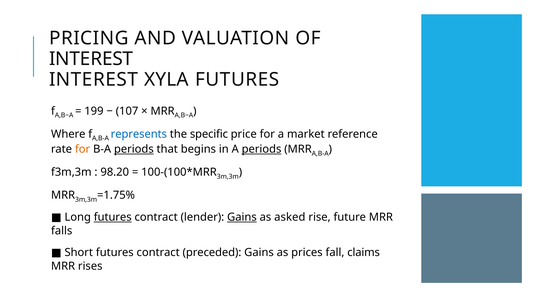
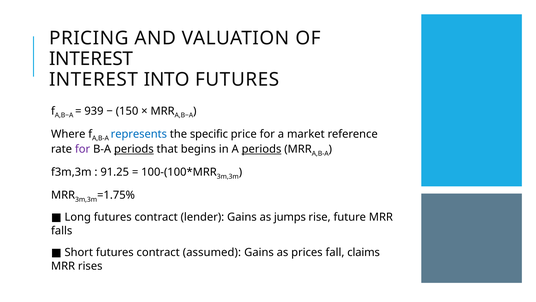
XYLA: XYLA -> INTO (167, 79)
199: 199 -> 939 (94, 111)
107: 107 -> 150 (127, 111)
for colour: orange -> purple (83, 149)
98.20: 98.20 -> 91.25 (115, 172)
futures underline: present -> none (113, 217)
Gains underline: present -> none (242, 217)
asked: asked -> jumps (290, 217)
preceded: preceded -> assumed (212, 252)
